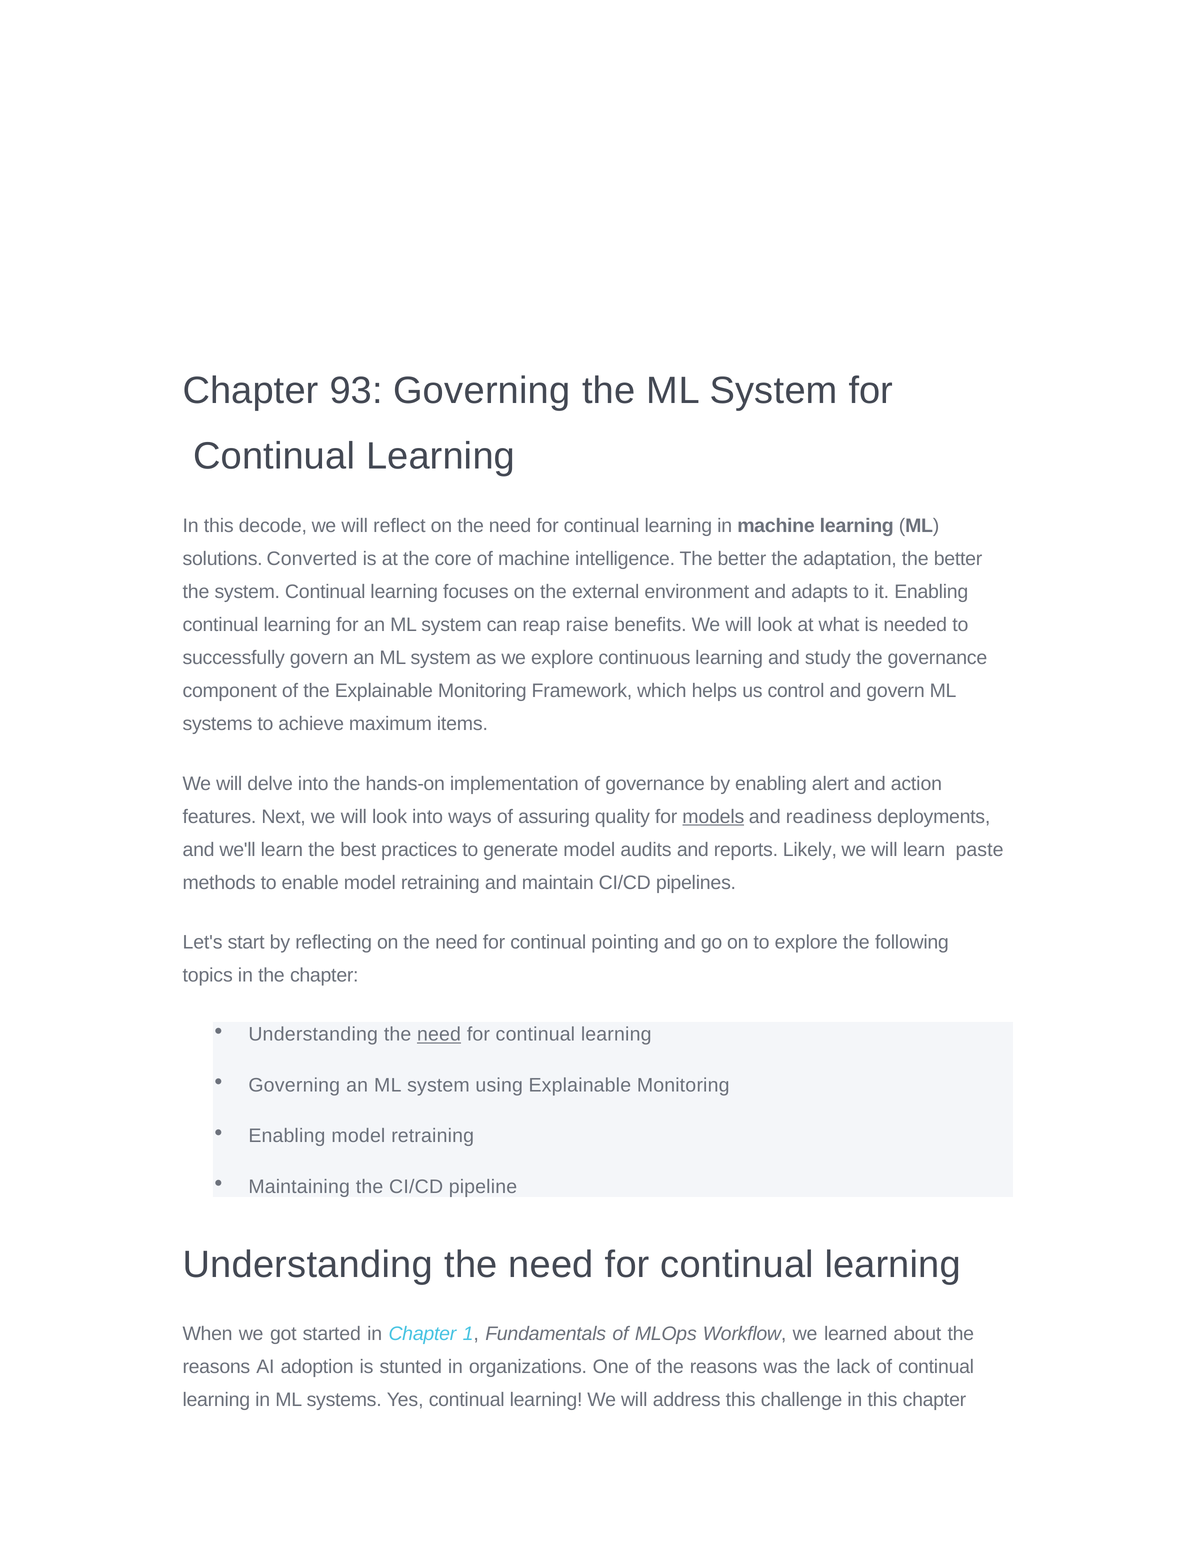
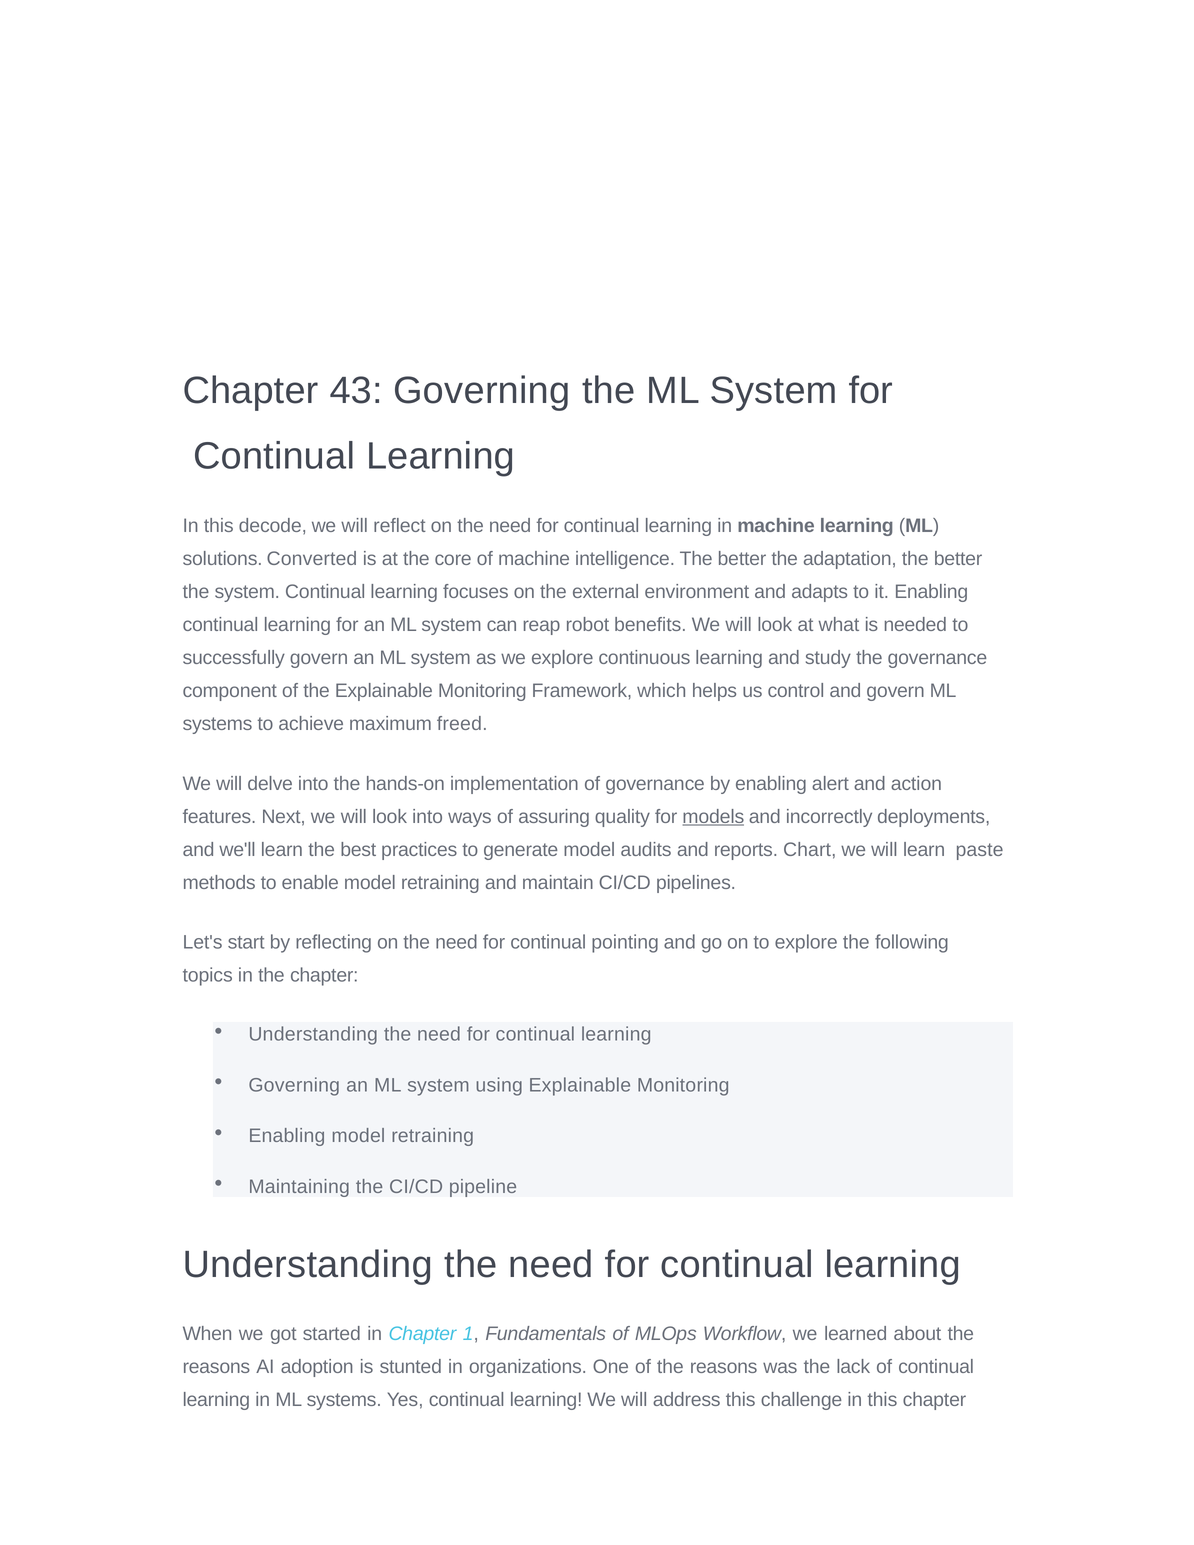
93: 93 -> 43 (356, 391)
raise: raise -> robot (587, 625)
items: items -> freed (462, 724)
readiness: readiness -> incorrectly (829, 817)
Likely: Likely -> Chart (810, 850)
need underline: present -> none (439, 1035)
